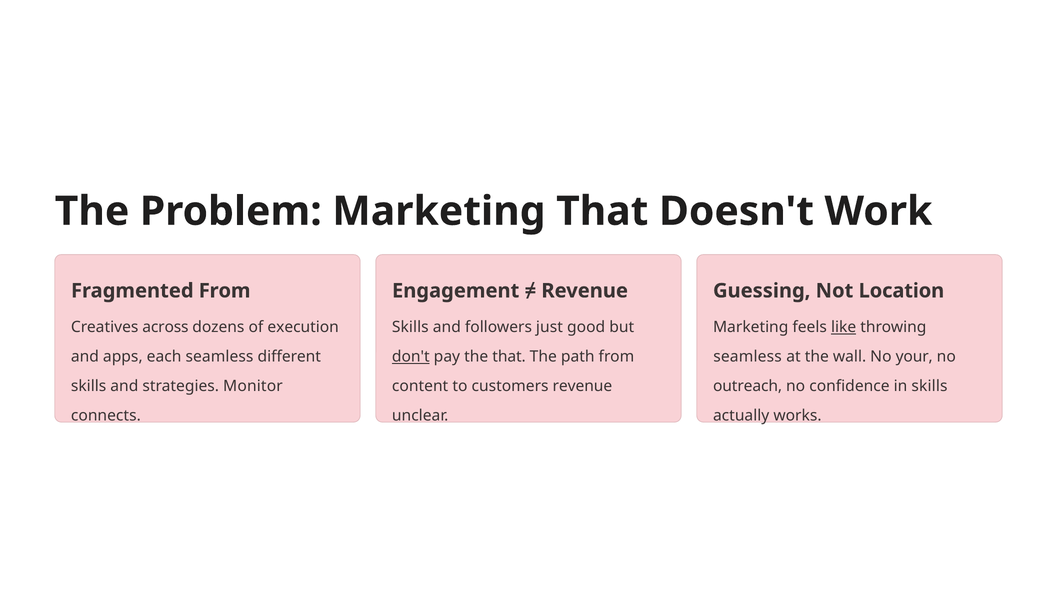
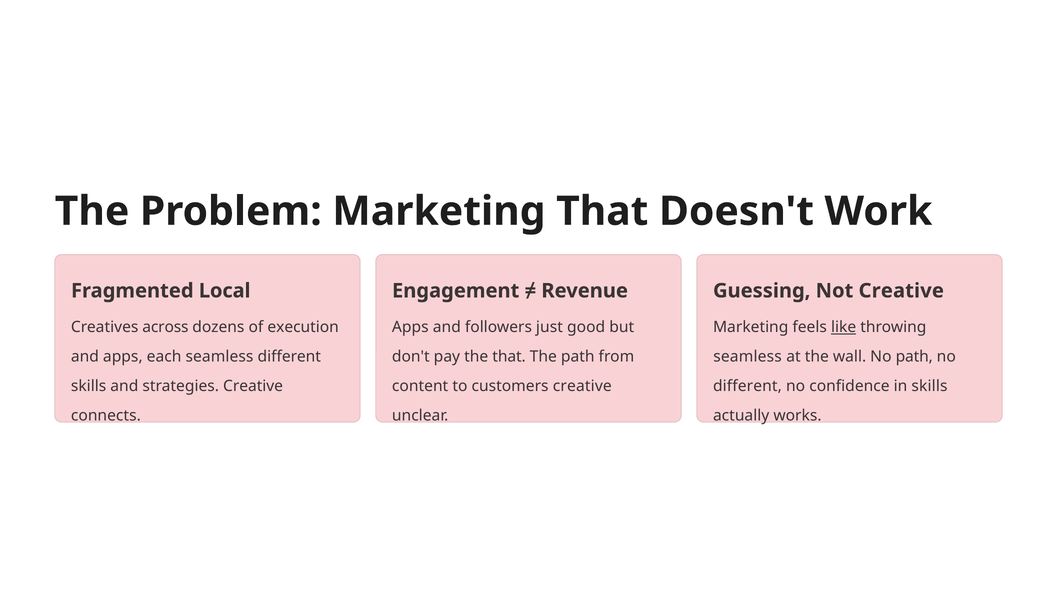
Fragmented From: From -> Local (225, 291)
Not Location: Location -> Creative (901, 291)
Skills: Skills -> Apps (410, 327)
don't underline: present -> none (411, 357)
No your: your -> path (914, 357)
strategies Monitor: Monitor -> Creative (253, 387)
customers revenue: revenue -> creative (582, 387)
outreach: outreach -> different (747, 387)
